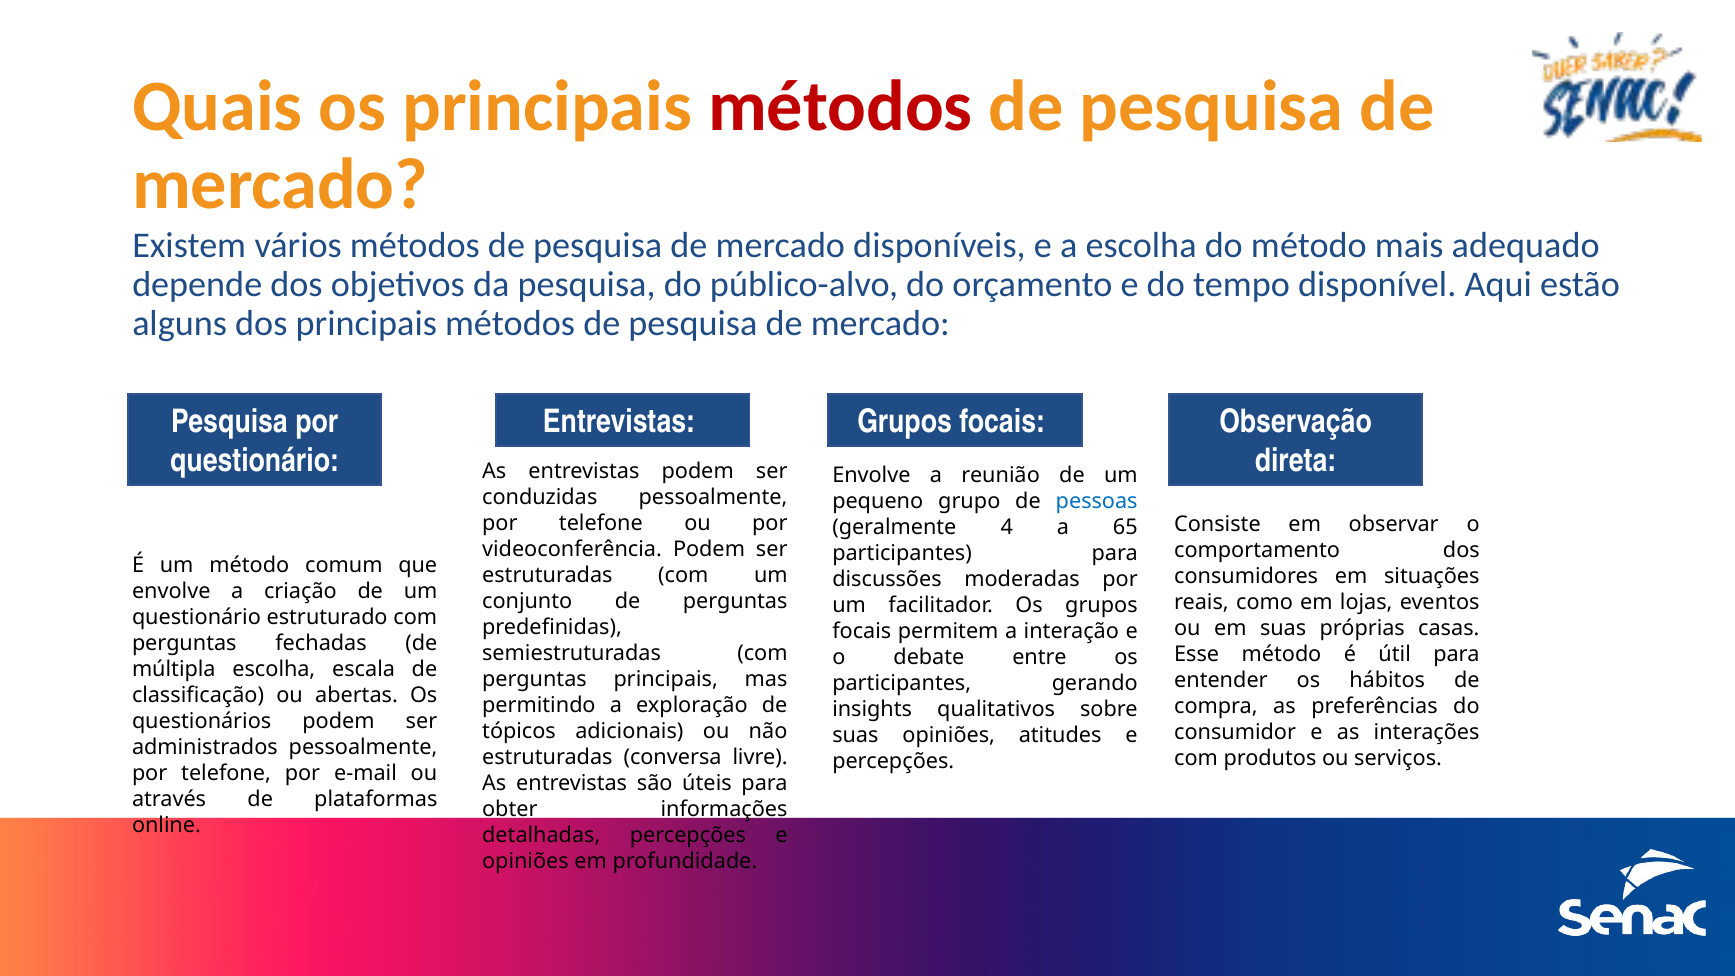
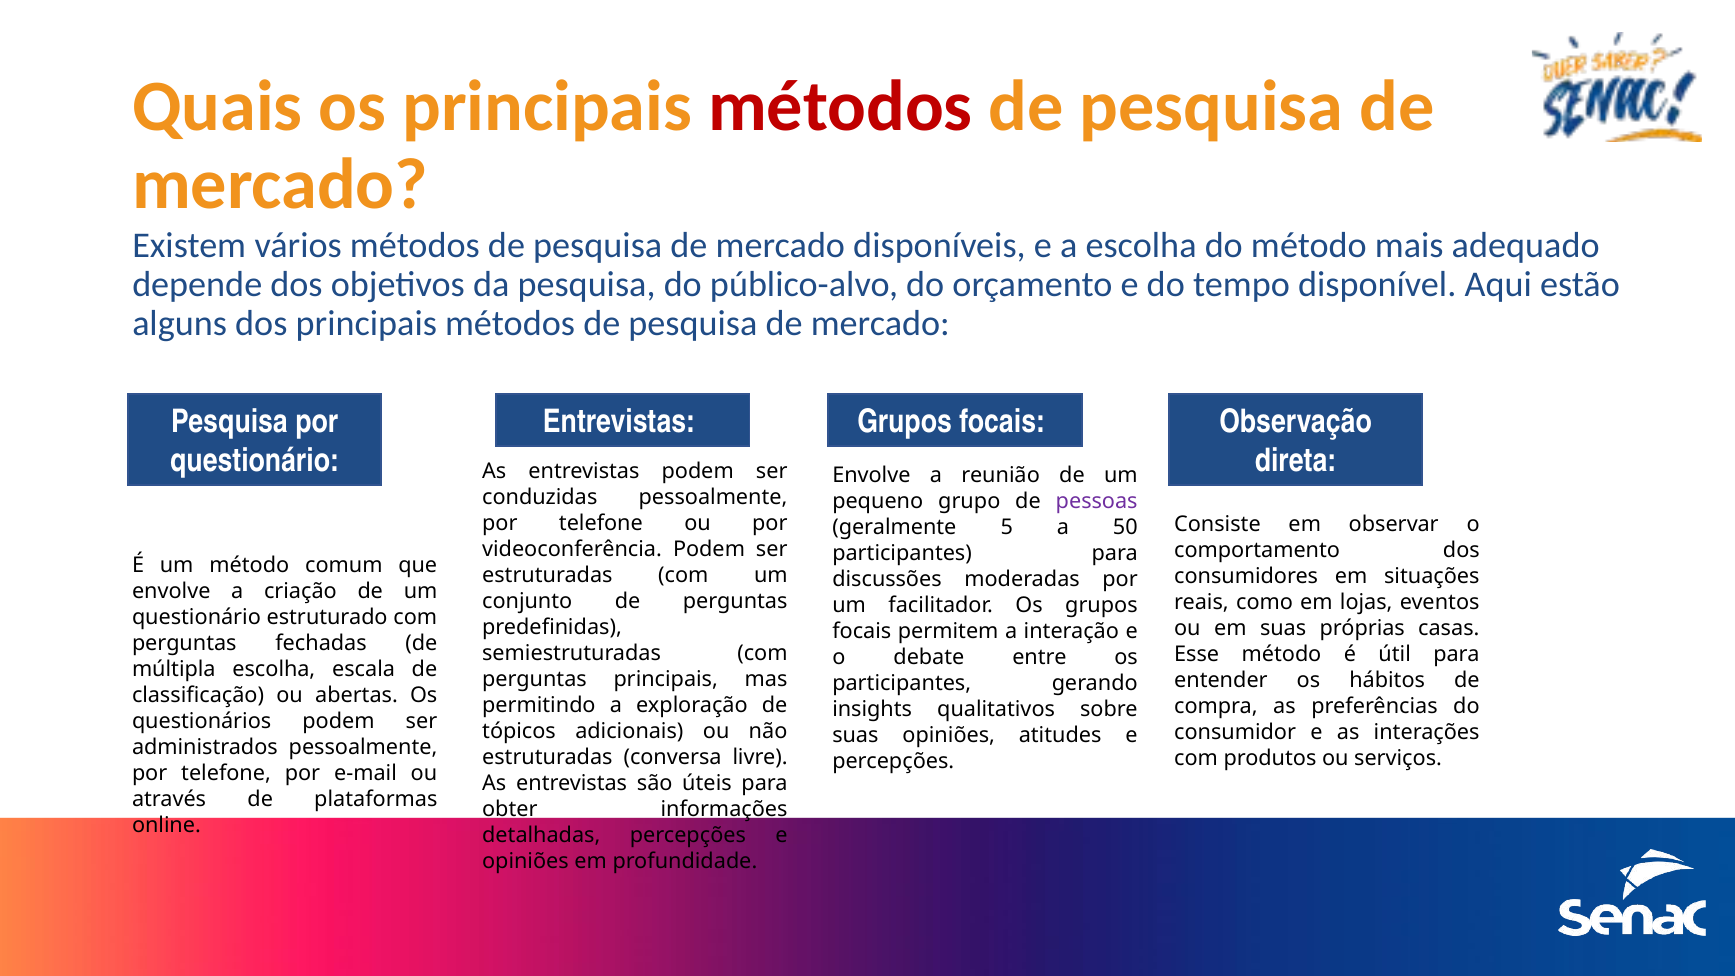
pessoas colour: blue -> purple (1097, 502)
4: 4 -> 5 (1007, 528)
65: 65 -> 50 (1125, 528)
